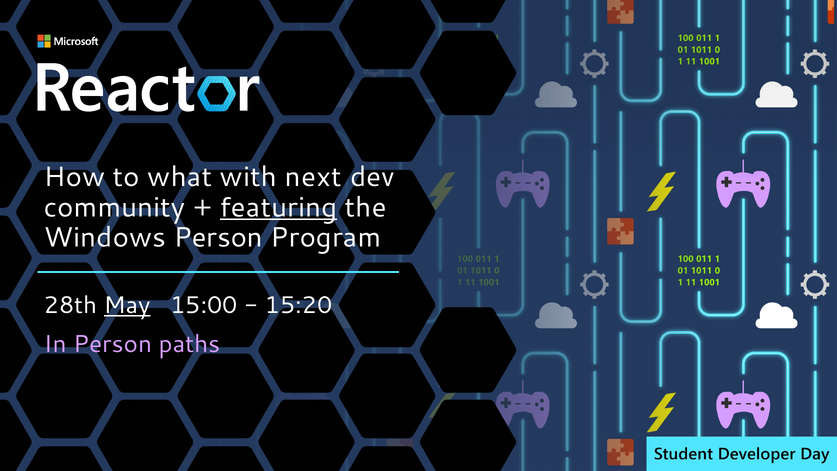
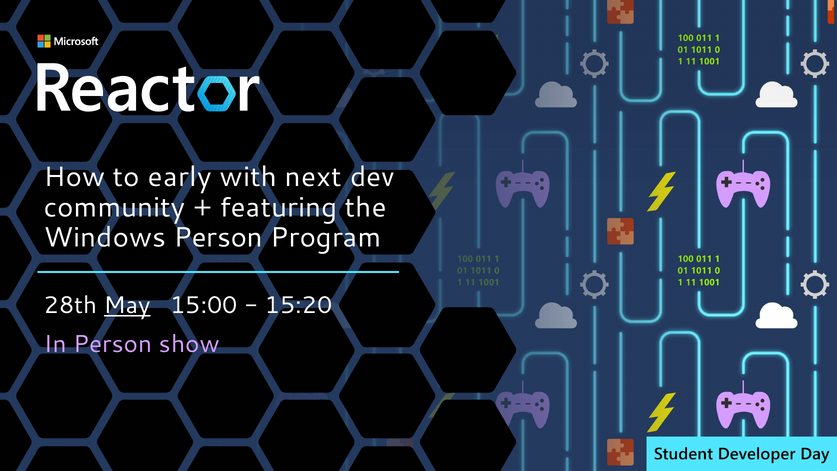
what: what -> early (180, 177)
featuring underline: present -> none (278, 207)
paths: paths -> show (189, 344)
